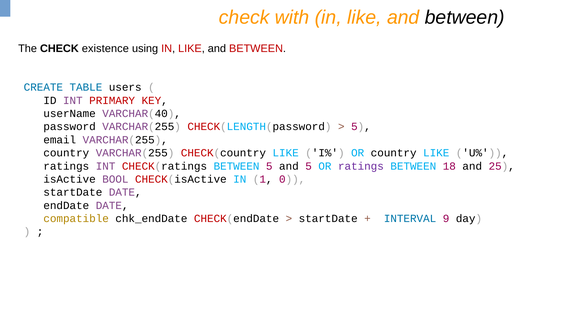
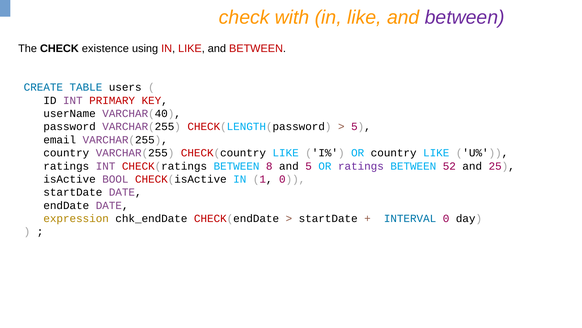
between colour: black -> purple (465, 17)
BETWEEN 5: 5 -> 8 (269, 166)
18: 18 -> 52 (449, 166)
compatible: compatible -> expression (76, 218)
INTERVAL 9: 9 -> 0 (446, 218)
